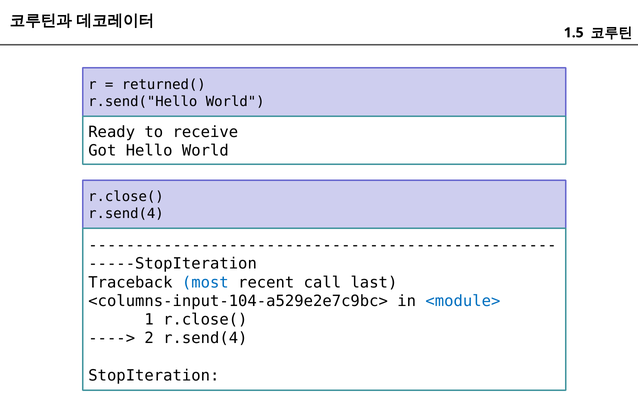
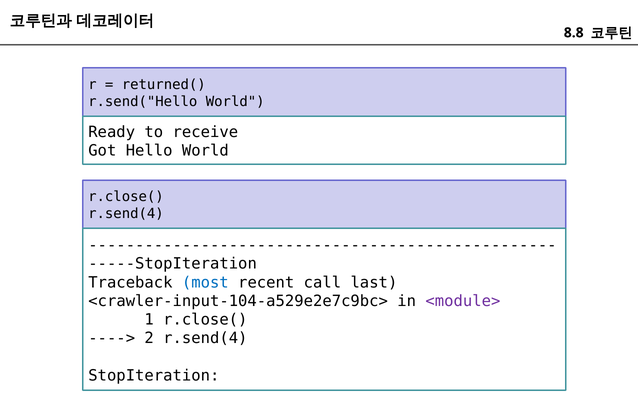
1.5: 1.5 -> 8.8 (574, 33)
<columns-input-104-a529e2e7c9bc>: <columns-input-104-a529e2e7c9bc> -> <crawler-input-104-a529e2e7c9bc> (238, 301)
<module> colour: blue -> purple (463, 301)
